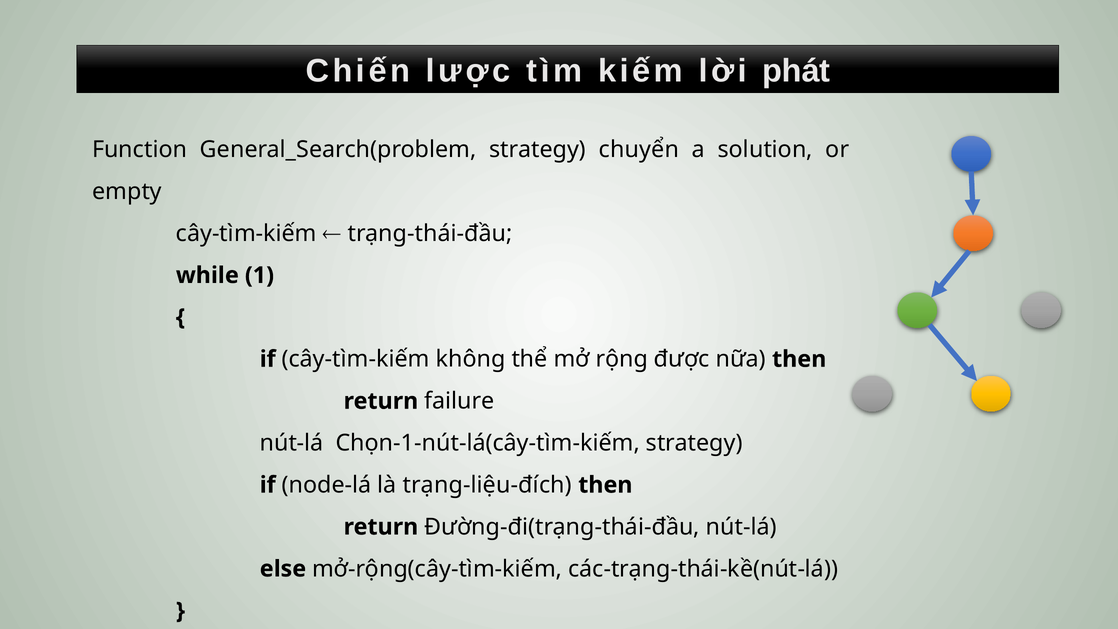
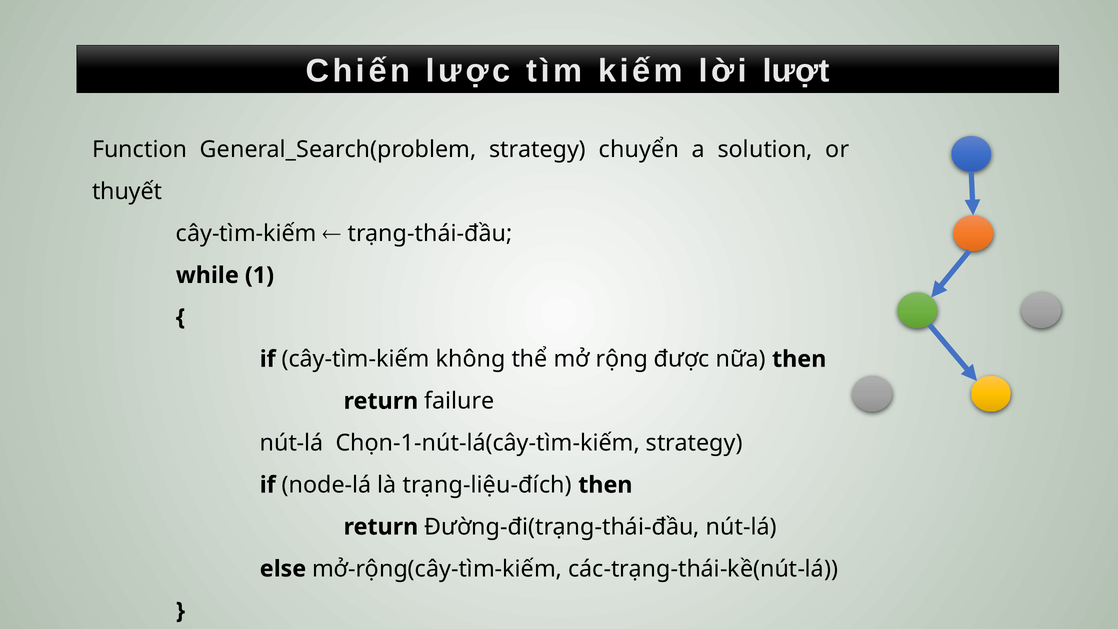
phát: phát -> lượt (796, 71)
empty: empty -> thuyết (127, 191)
